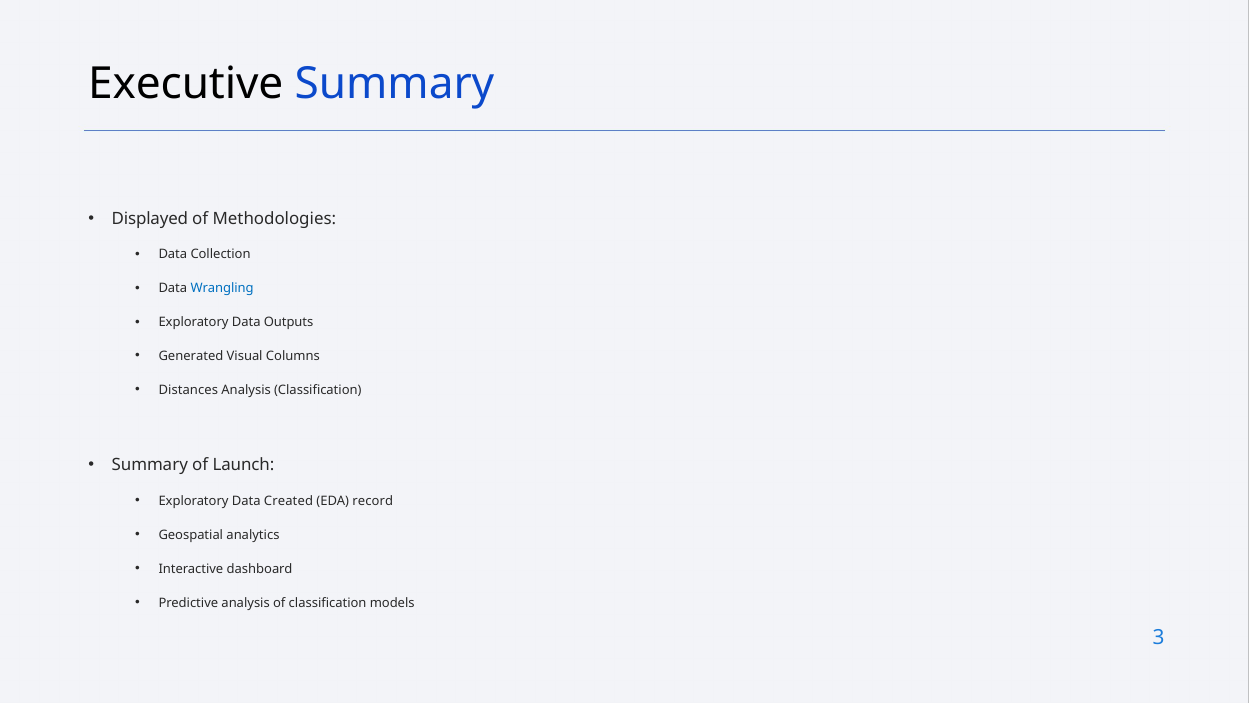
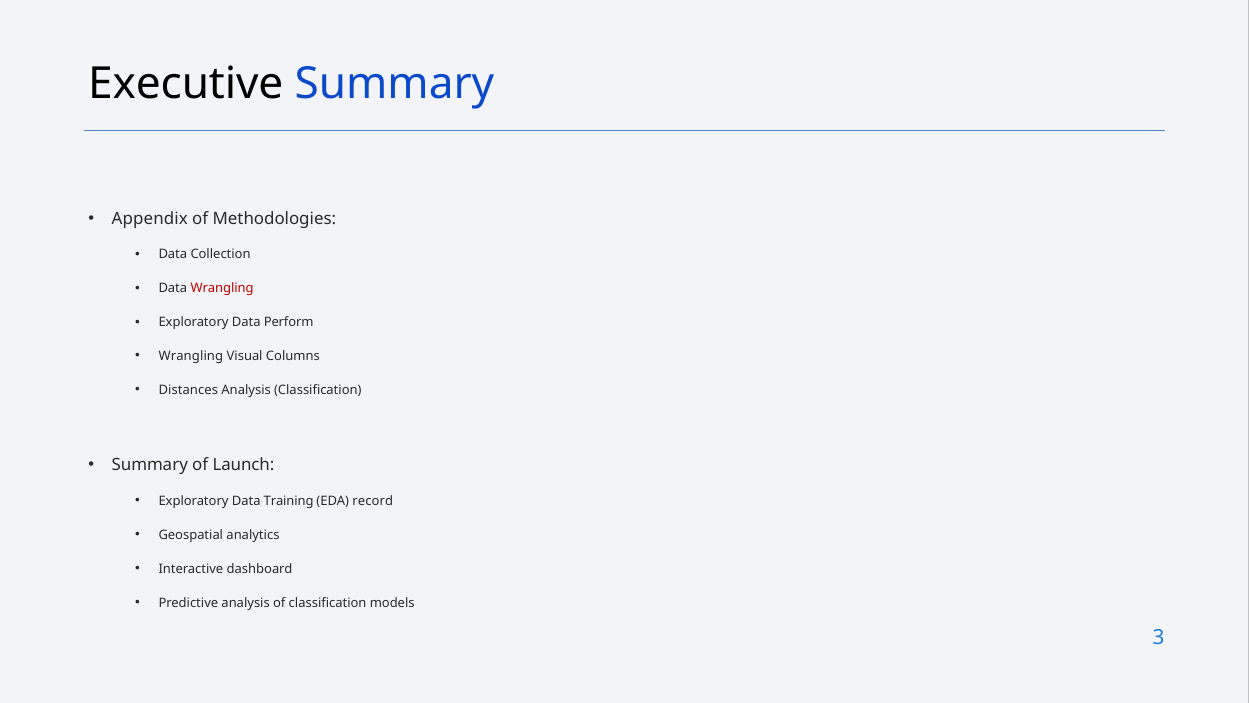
Displayed: Displayed -> Appendix (150, 219)
Wrangling colour: blue -> red (222, 288)
Outputs: Outputs -> Perform (289, 322)
Generated: Generated -> Wrangling (191, 356)
Created: Created -> Training (289, 501)
